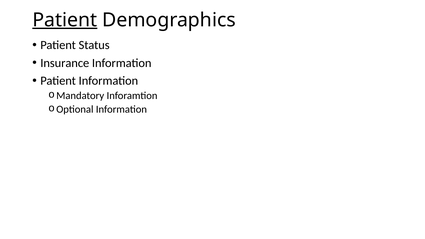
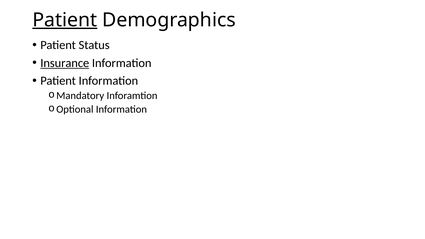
Insurance underline: none -> present (65, 63)
